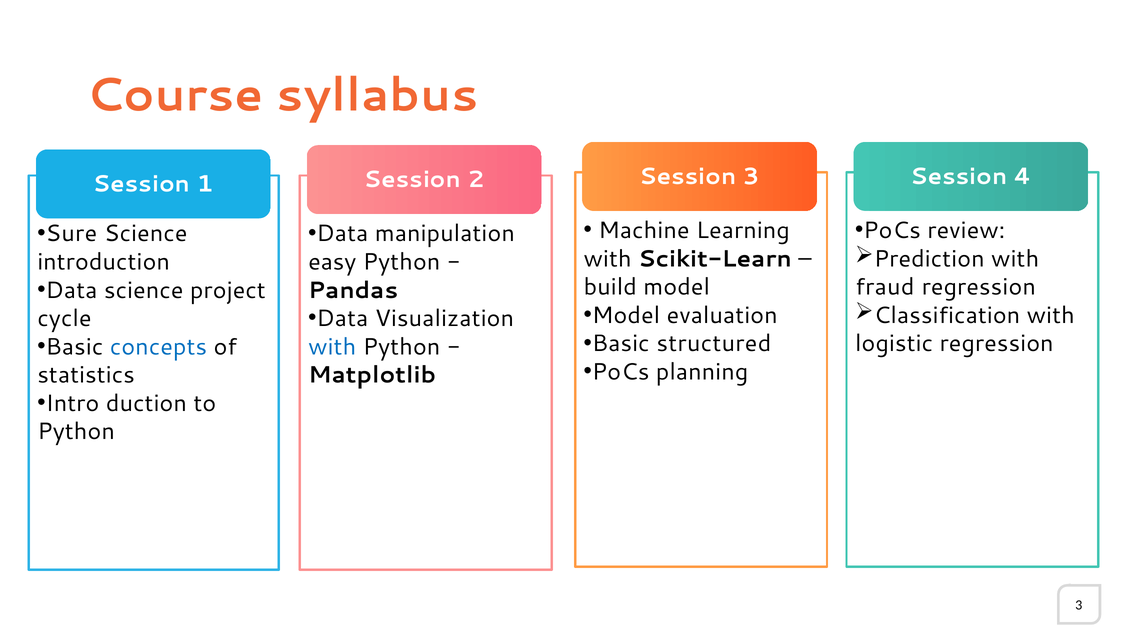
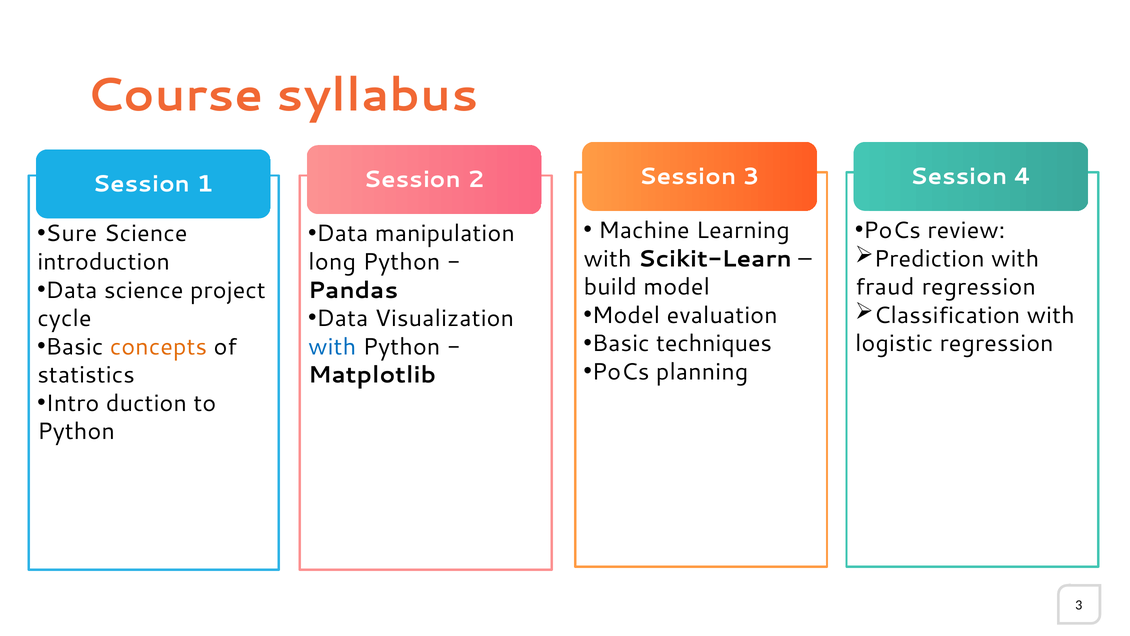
easy: easy -> long (332, 262)
structured: structured -> techniques (714, 343)
concepts colour: blue -> orange (158, 347)
